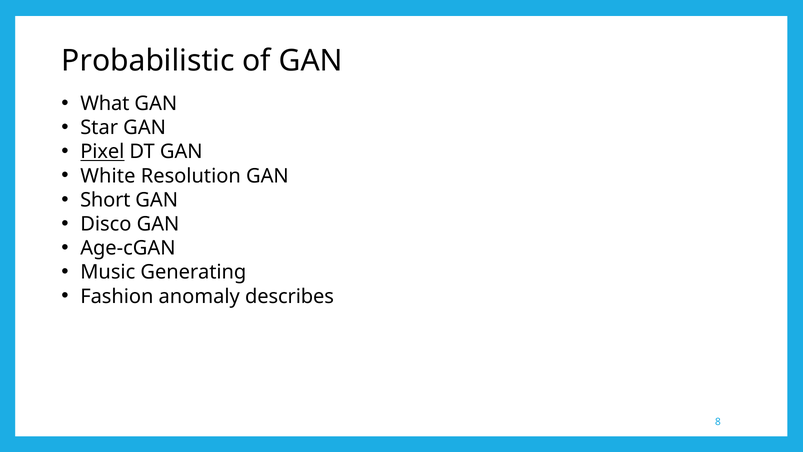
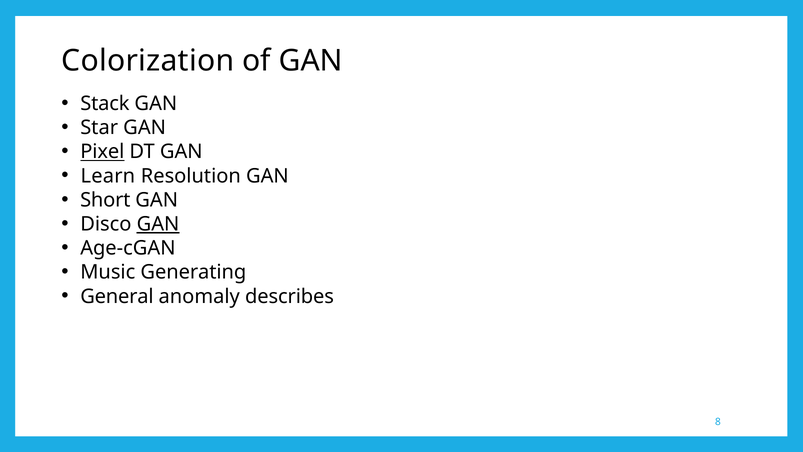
Probabilistic: Probabilistic -> Colorization (148, 61)
What: What -> Stack (105, 104)
White: White -> Learn (108, 176)
GAN underline: none -> present (158, 224)
Fashion: Fashion -> General (117, 296)
